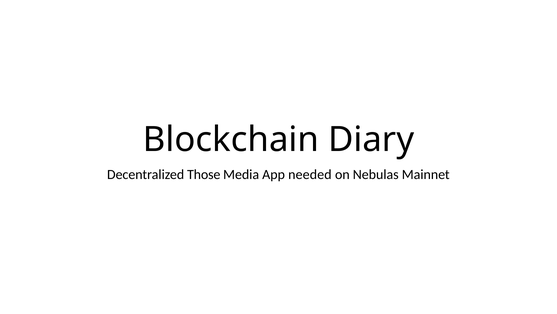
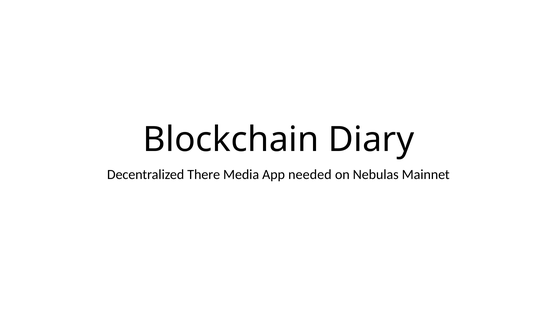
Those: Those -> There (204, 174)
